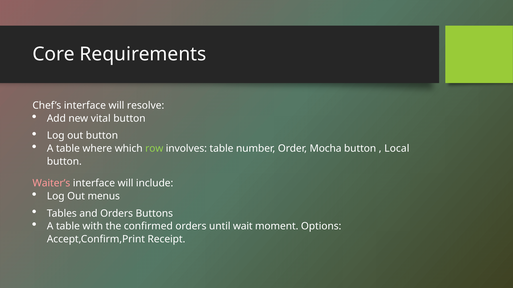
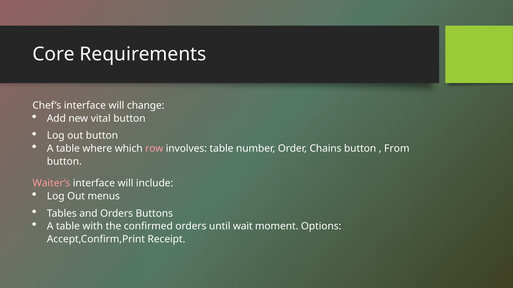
resolve: resolve -> change (146, 106)
row colour: light green -> pink (154, 149)
Mocha: Mocha -> Chains (326, 149)
Local: Local -> From (397, 149)
